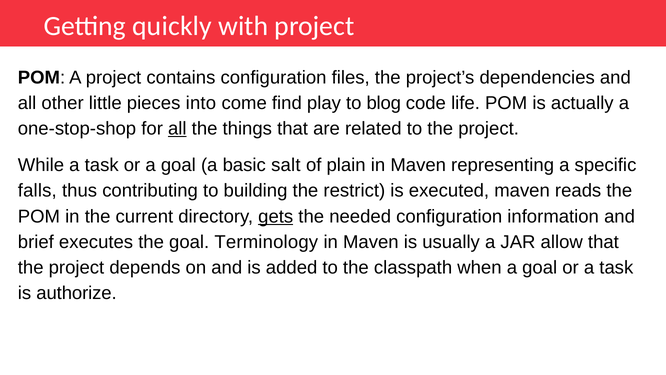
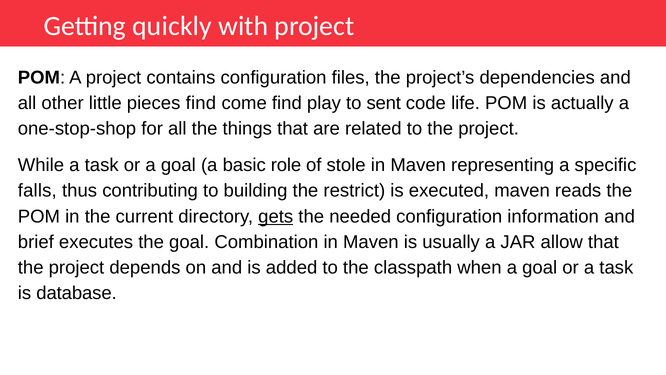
pieces into: into -> find (201, 103)
blog: blog -> sent (384, 103)
all underline: present -> none (177, 129)
salt: salt -> role (286, 165)
plain: plain -> stole (346, 165)
Terminology: Terminology -> Combination (266, 242)
authorize: authorize -> database (77, 293)
